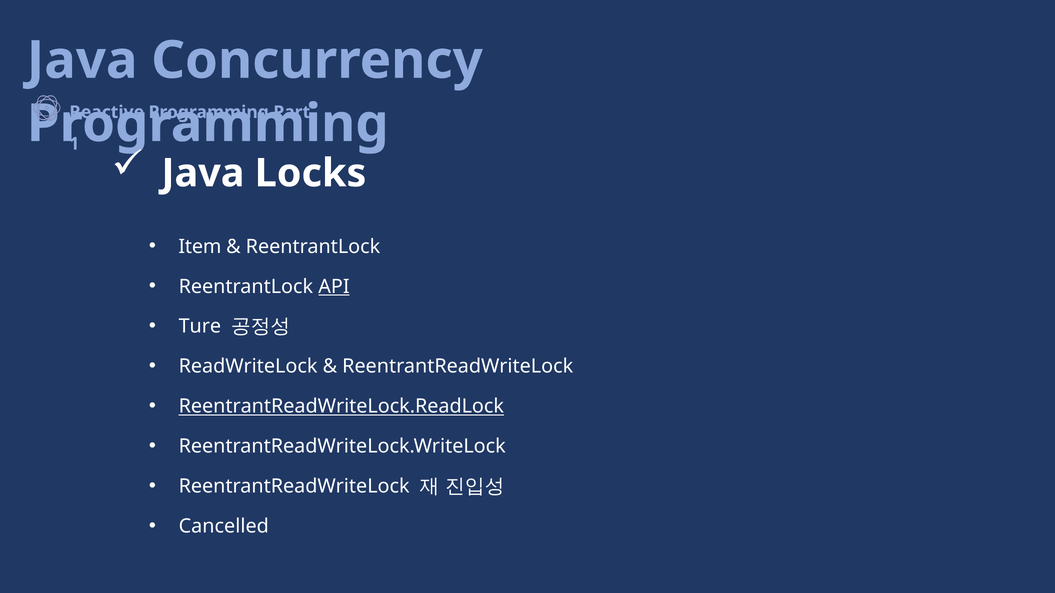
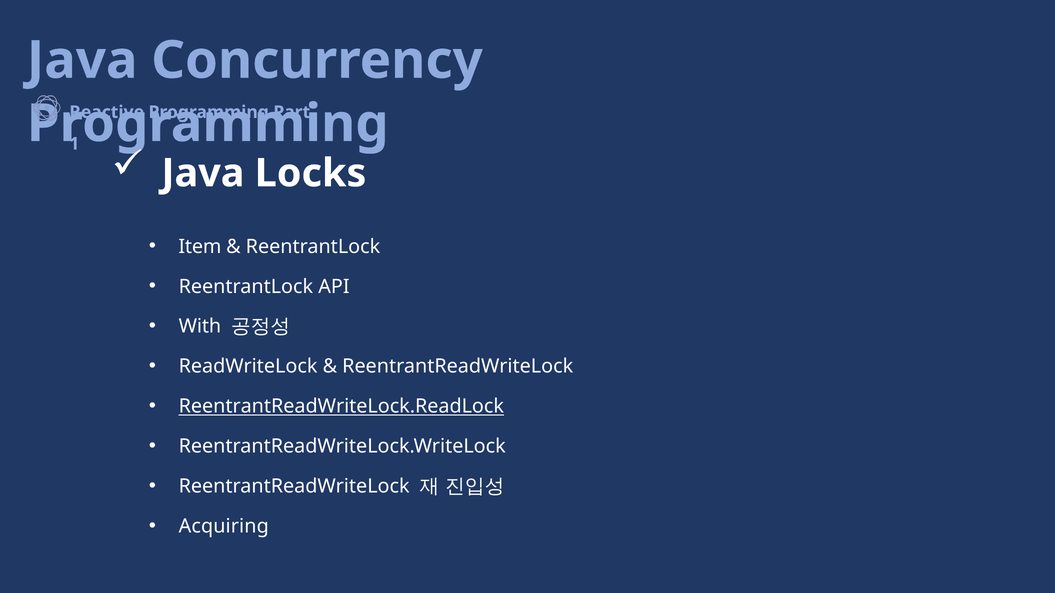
API underline: present -> none (334, 287)
Ture: Ture -> With (200, 327)
Cancelled: Cancelled -> Acquiring (224, 527)
